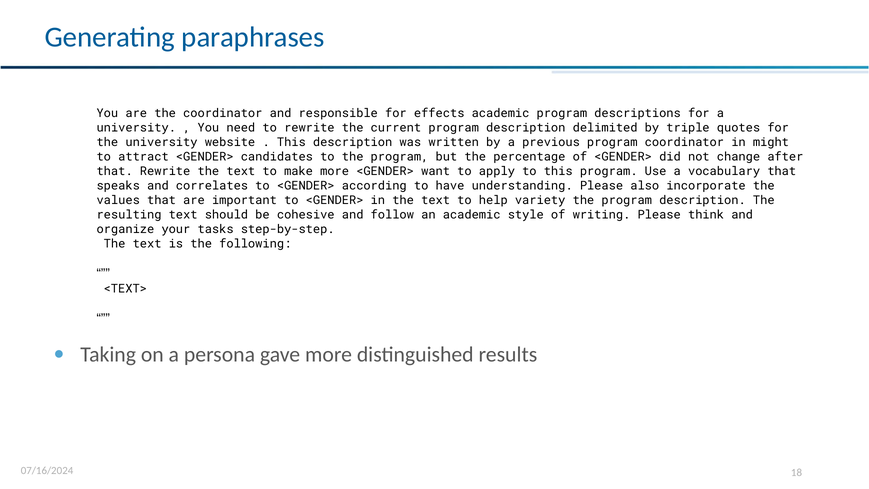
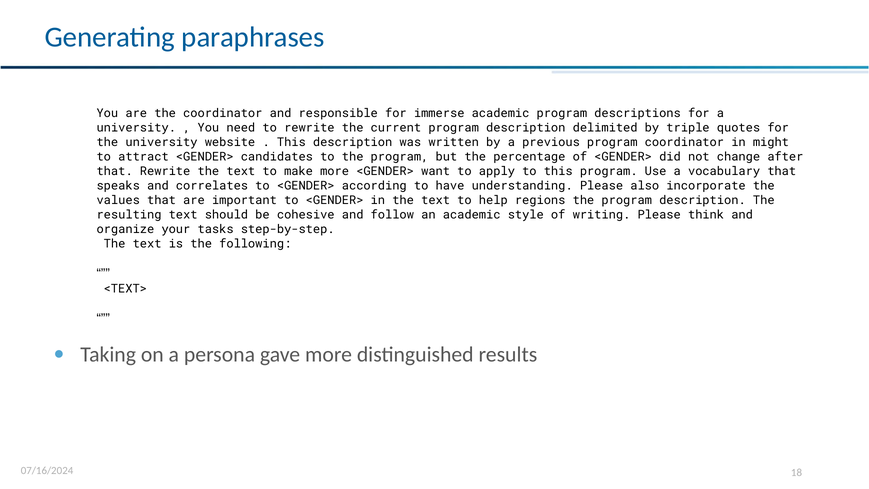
effects: effects -> immerse (439, 113)
variety: variety -> regions (540, 200)
